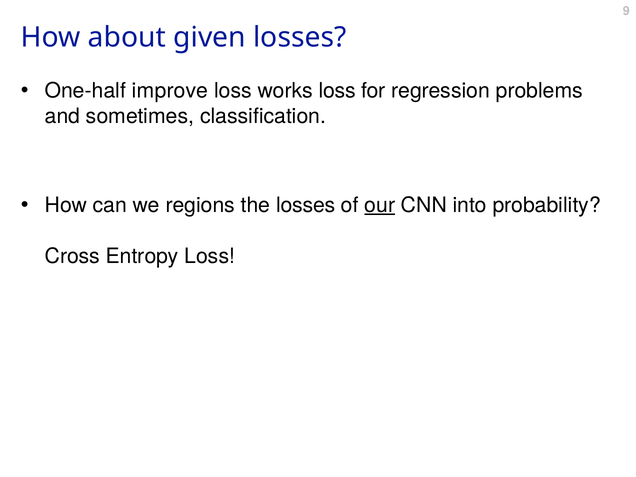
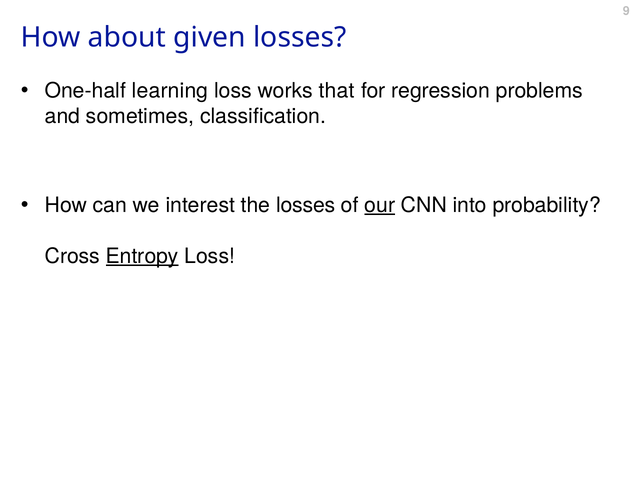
improve: improve -> learning (170, 91)
works loss: loss -> that (337, 91)
regions: regions -> interest (200, 205)
Entropy underline: none -> present (142, 256)
